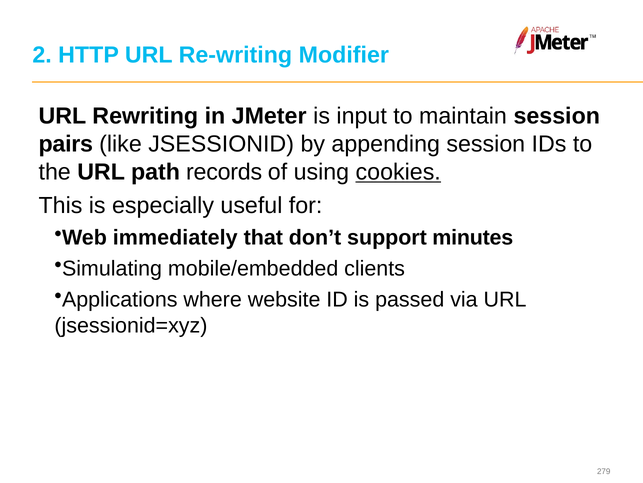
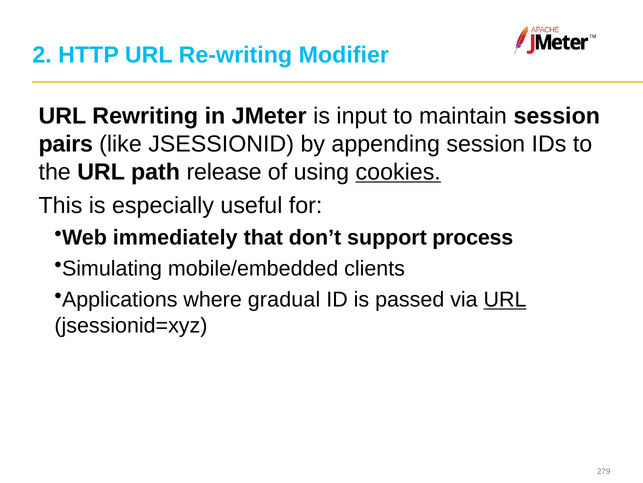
records: records -> release (224, 172)
minutes: minutes -> process (473, 237)
website: website -> gradual (284, 299)
URL underline: none -> present (505, 299)
